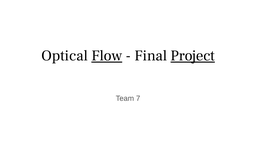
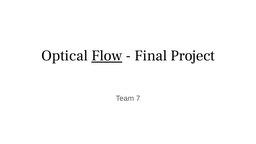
Project underline: present -> none (193, 56)
